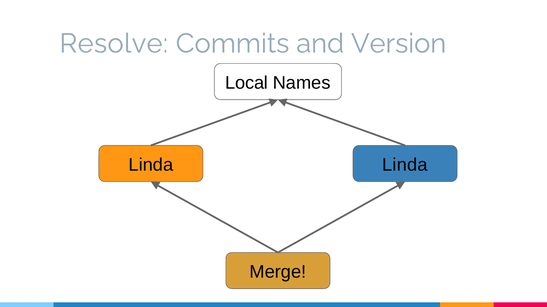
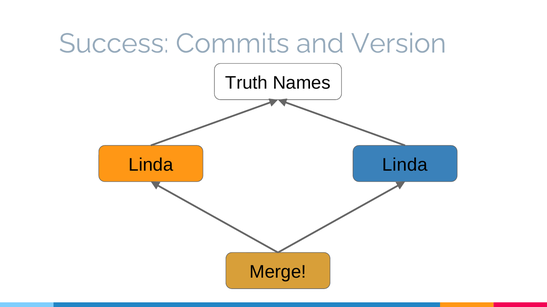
Resolve: Resolve -> Success (114, 44)
Local: Local -> Truth (247, 83)
